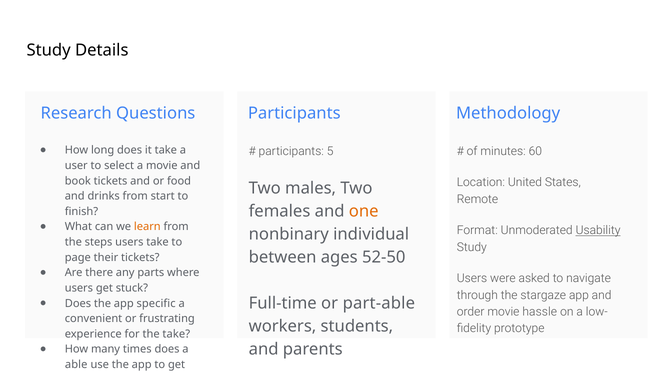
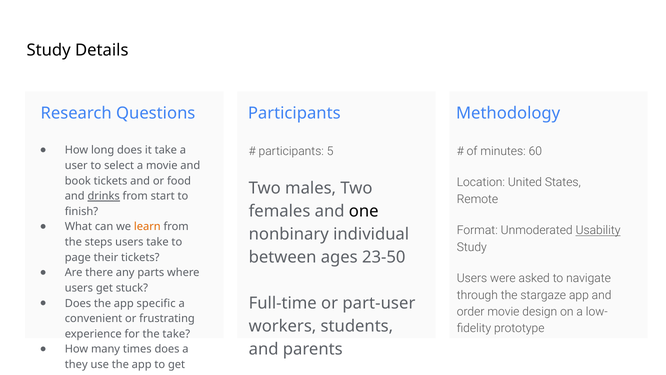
drinks underline: none -> present (104, 196)
one colour: orange -> black (364, 211)
52-50: 52-50 -> 23-50 (384, 257)
part-able: part-able -> part-user (379, 303)
hassle: hassle -> design (540, 311)
able: able -> they (76, 364)
